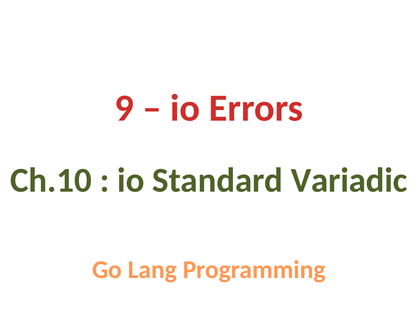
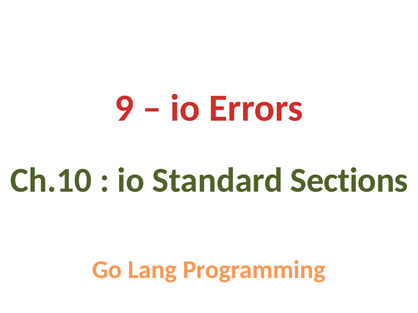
Variadic: Variadic -> Sections (349, 181)
